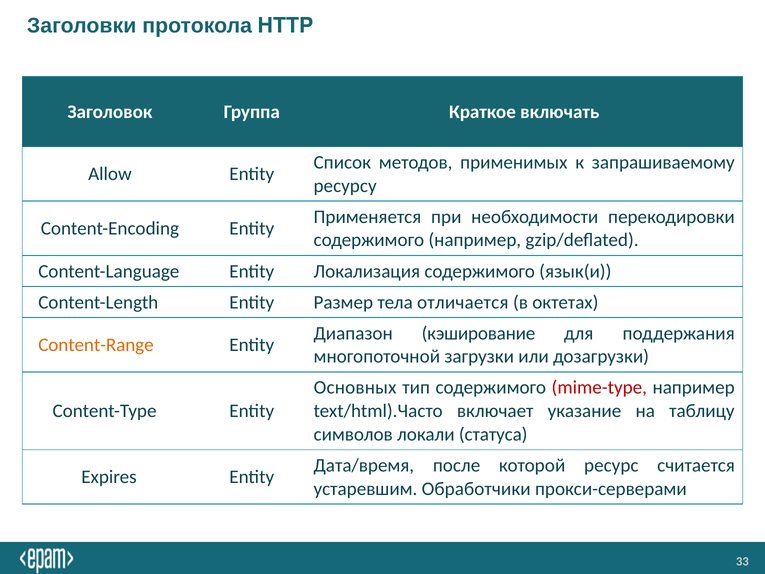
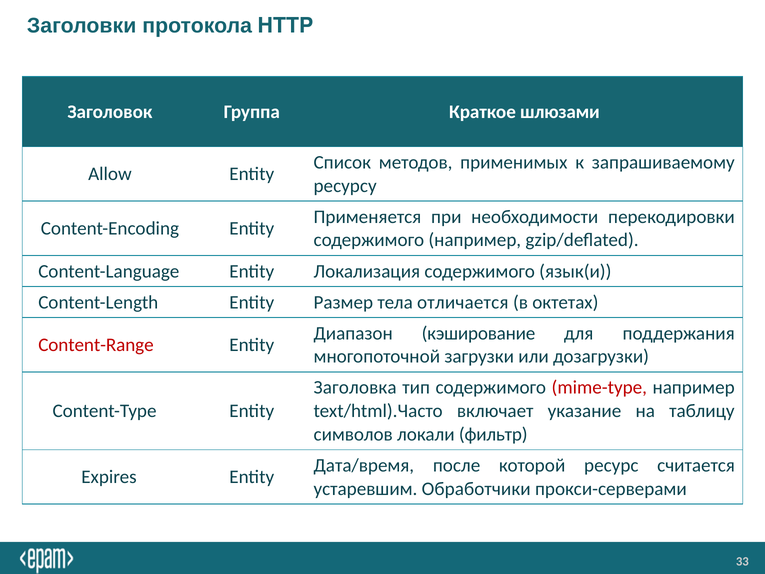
включать: включать -> шлюзами (560, 112)
Content-Range colour: orange -> red (96, 345)
Основных: Основных -> Заголовка (355, 387)
статуса: статуса -> фильтр (493, 434)
